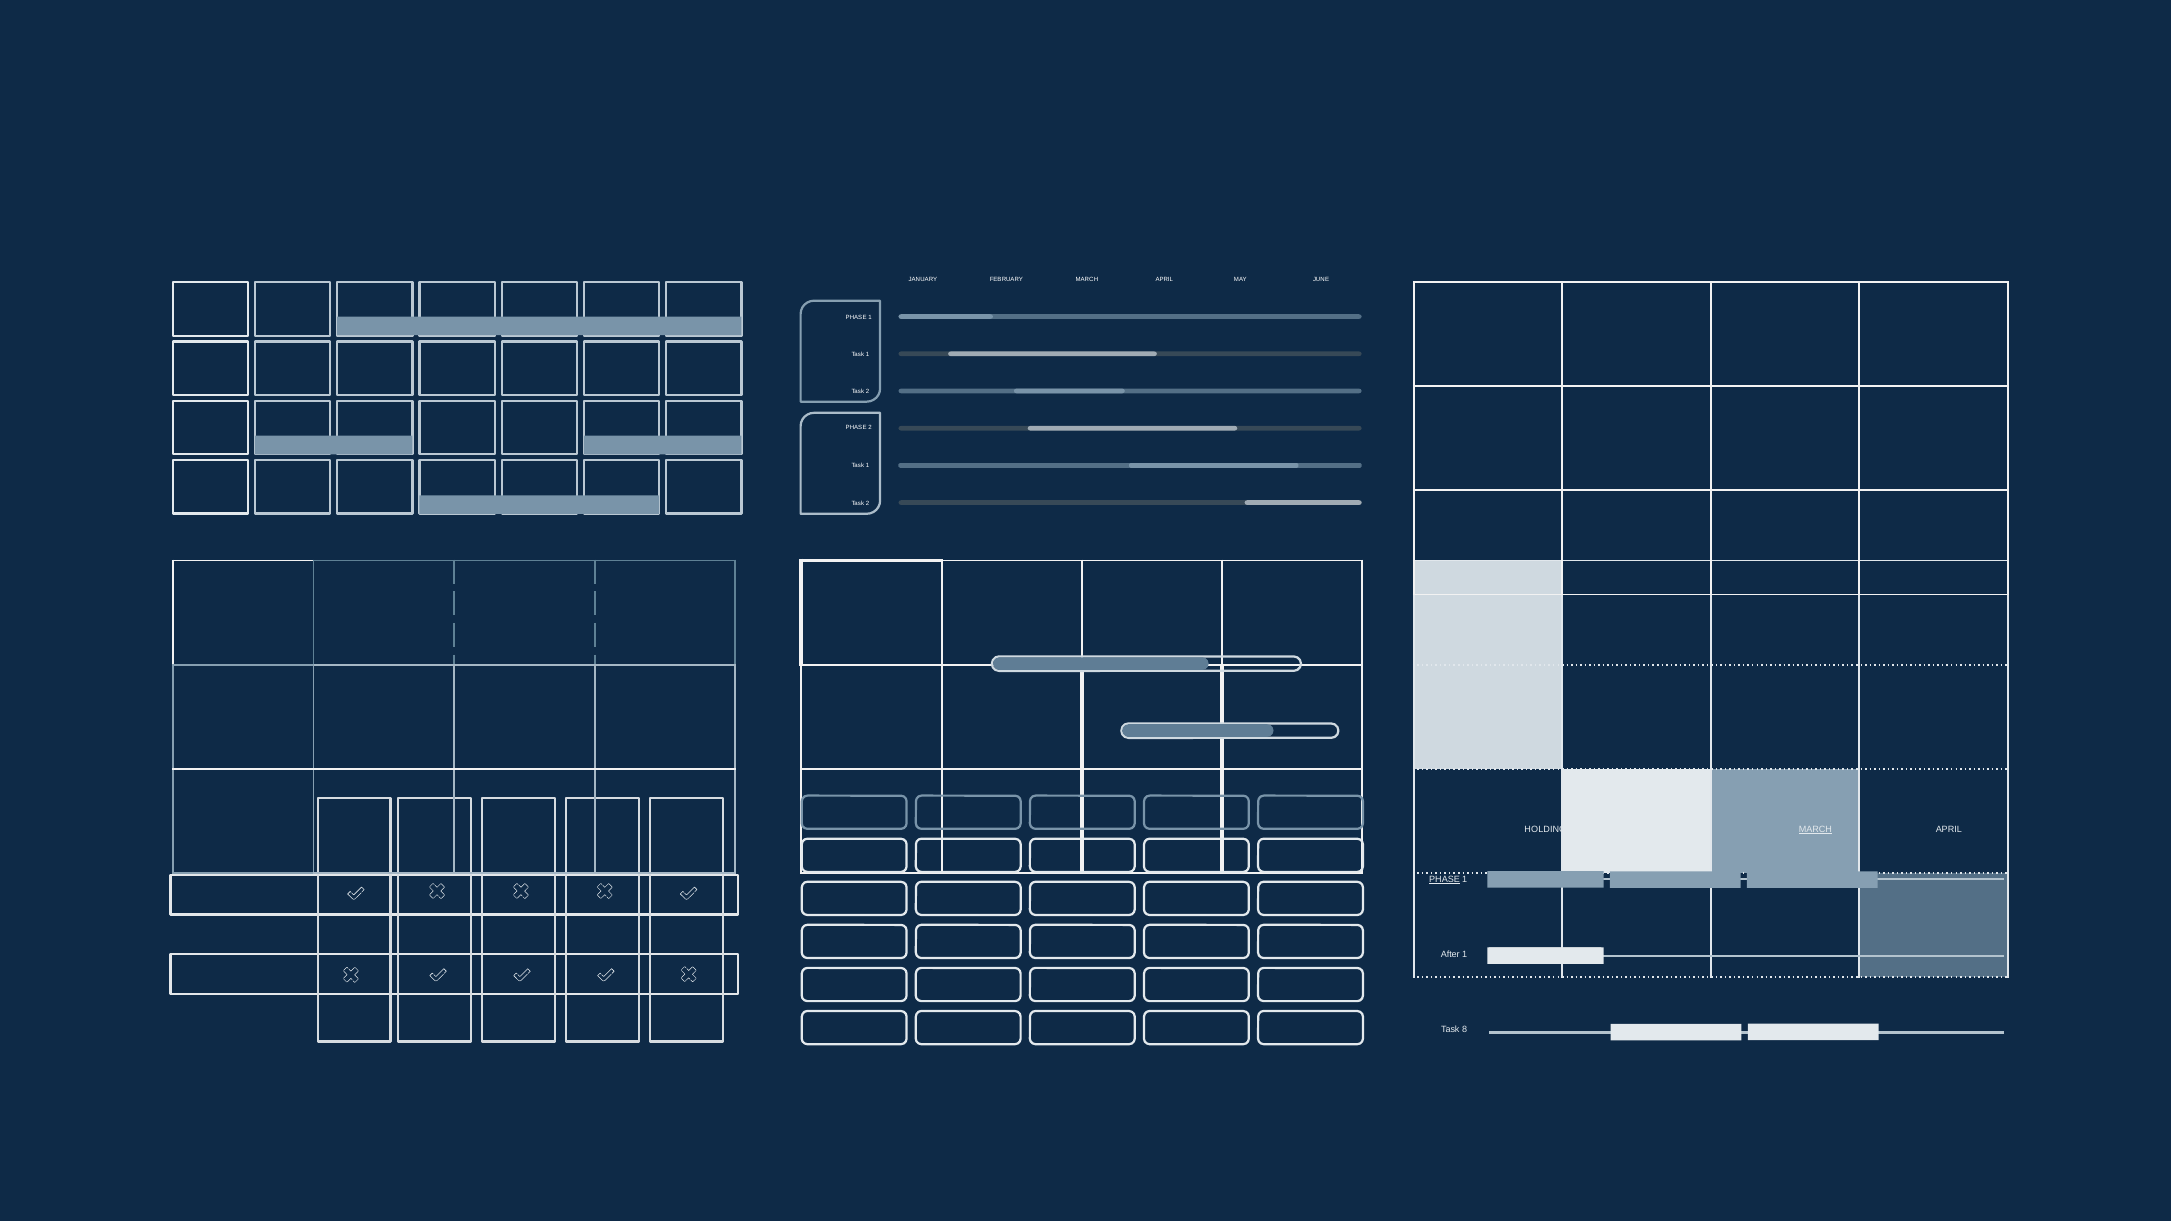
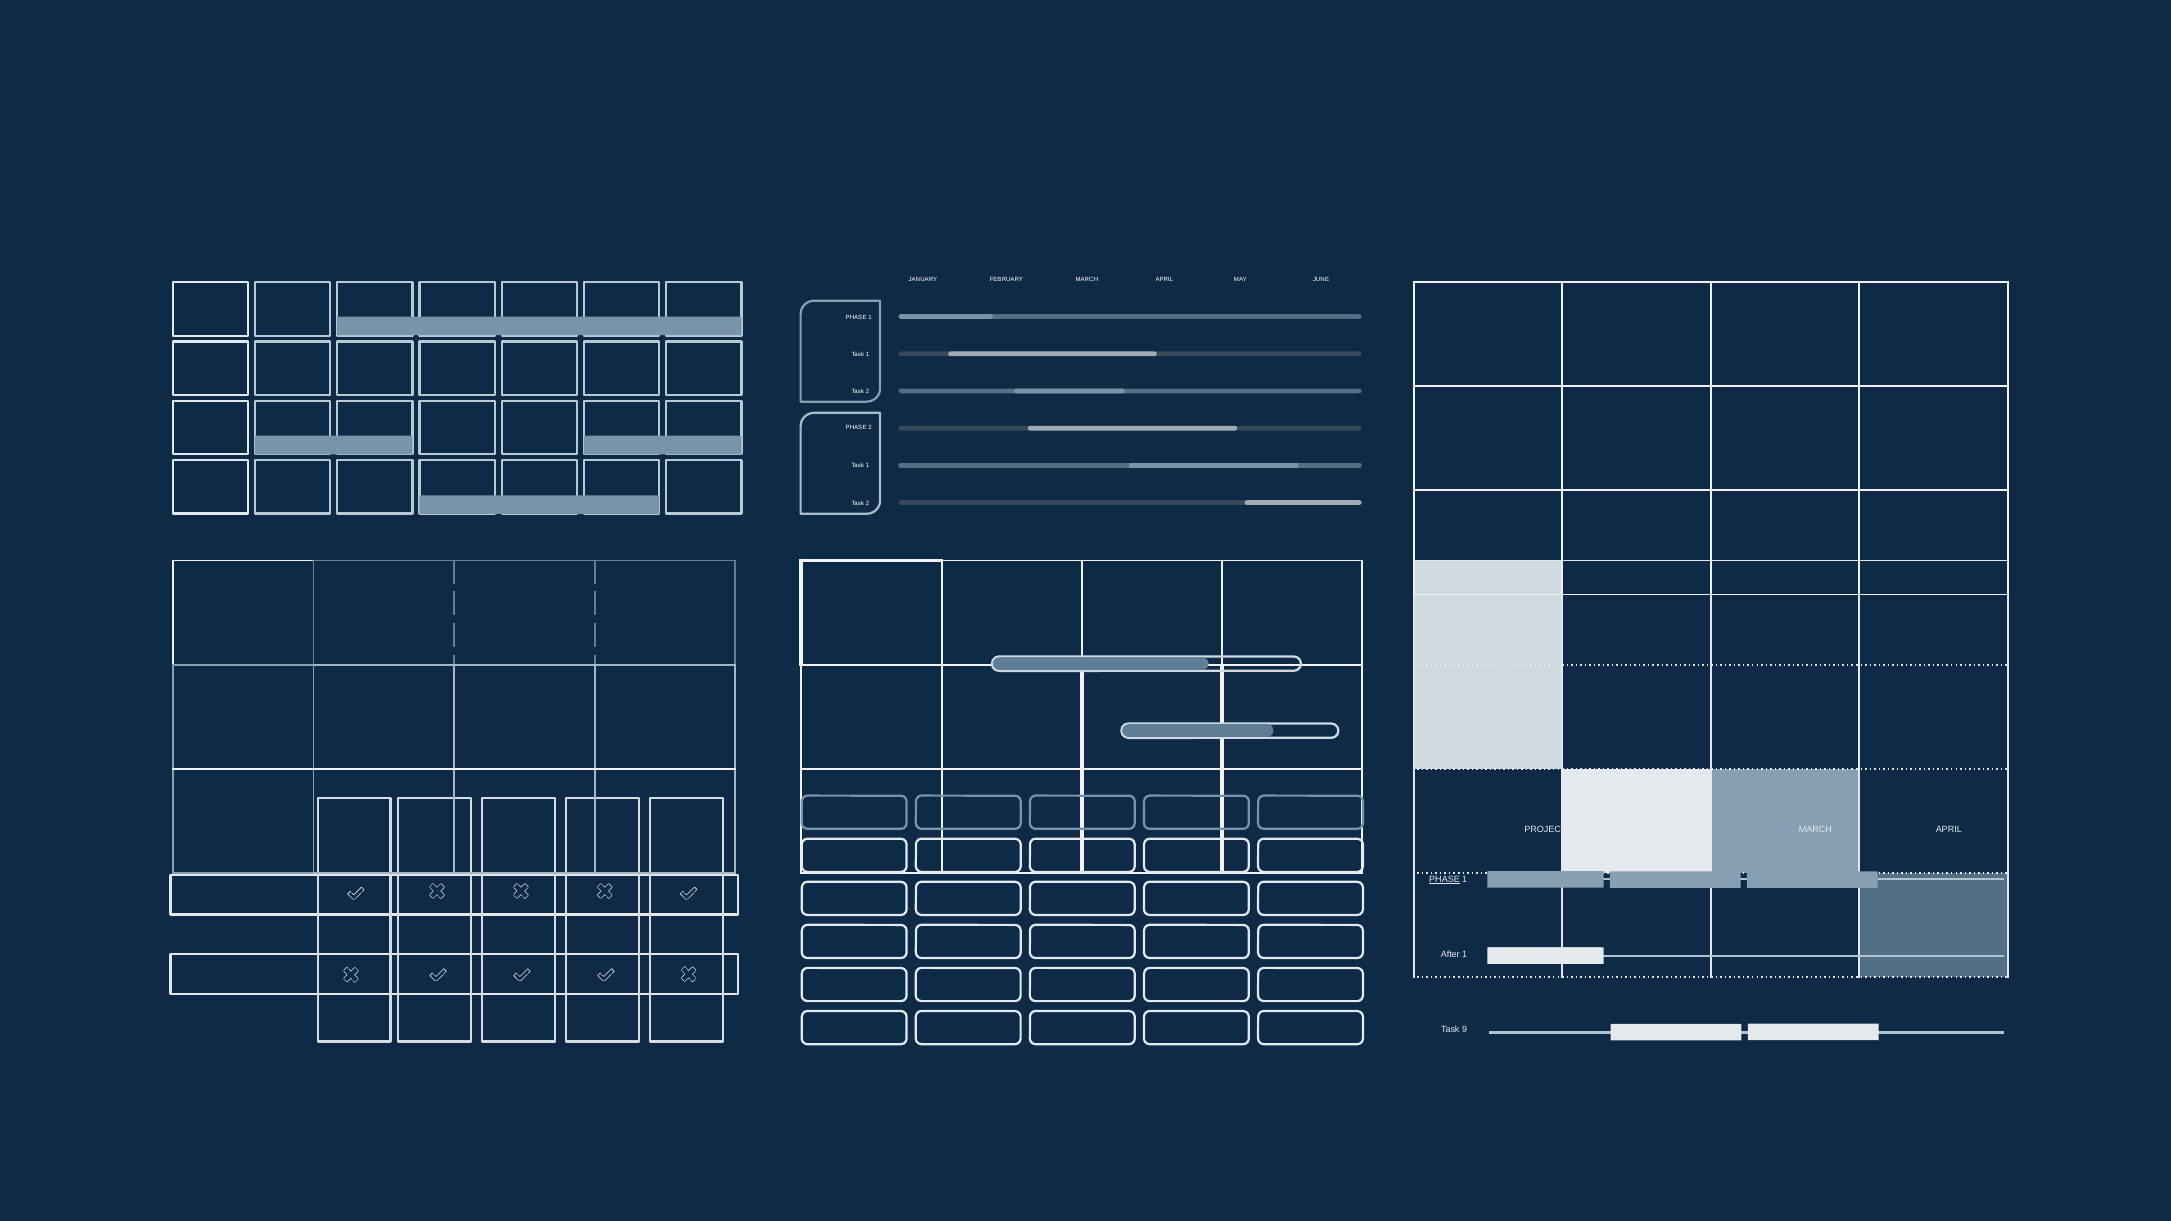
HOLDING: HOLDING -> PROJECT (1545, 830)
MARCH underline: present -> none (1815, 830)
8: 8 -> 9 (1465, 1030)
